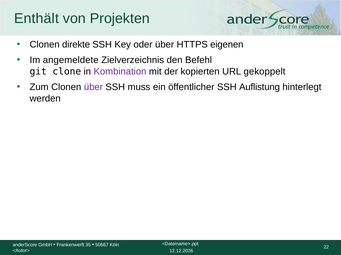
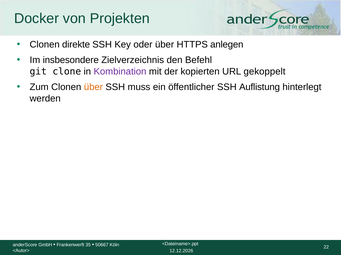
Enthält: Enthält -> Docker (37, 18)
eigenen: eigenen -> anlegen (227, 45)
angemeldete: angemeldete -> insbesondere (71, 60)
über colour: purple -> orange (93, 87)
